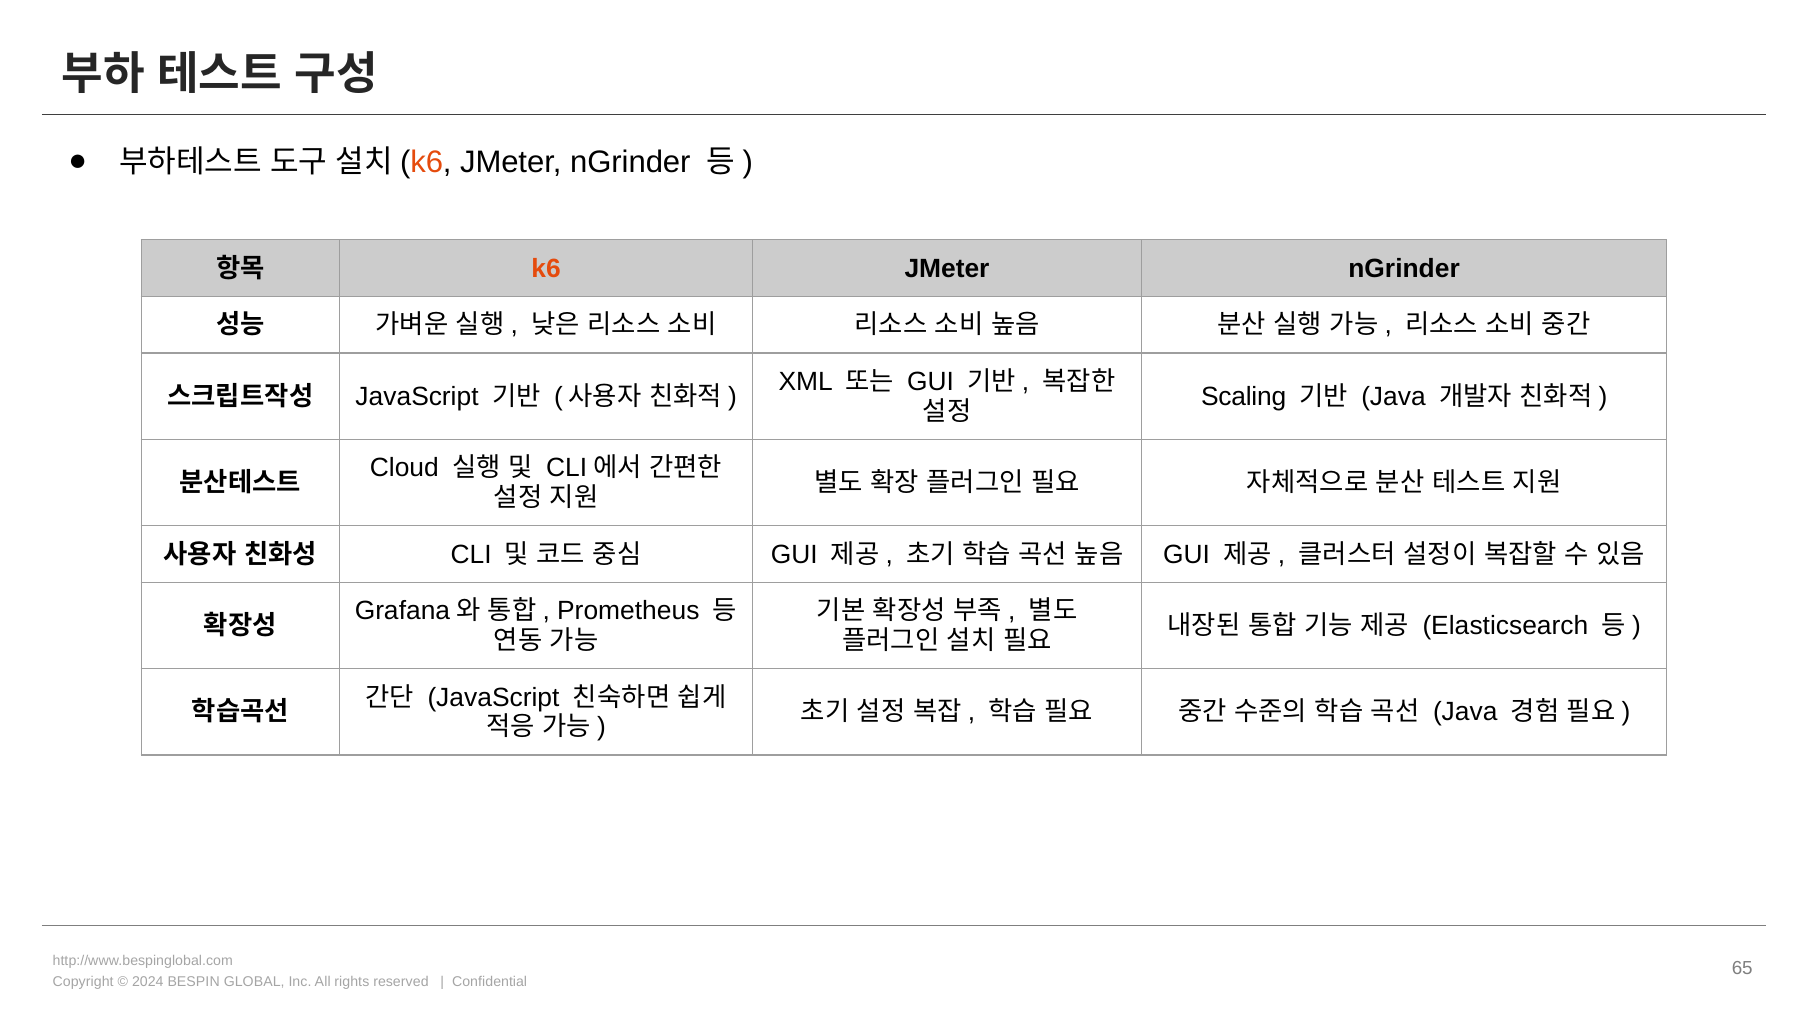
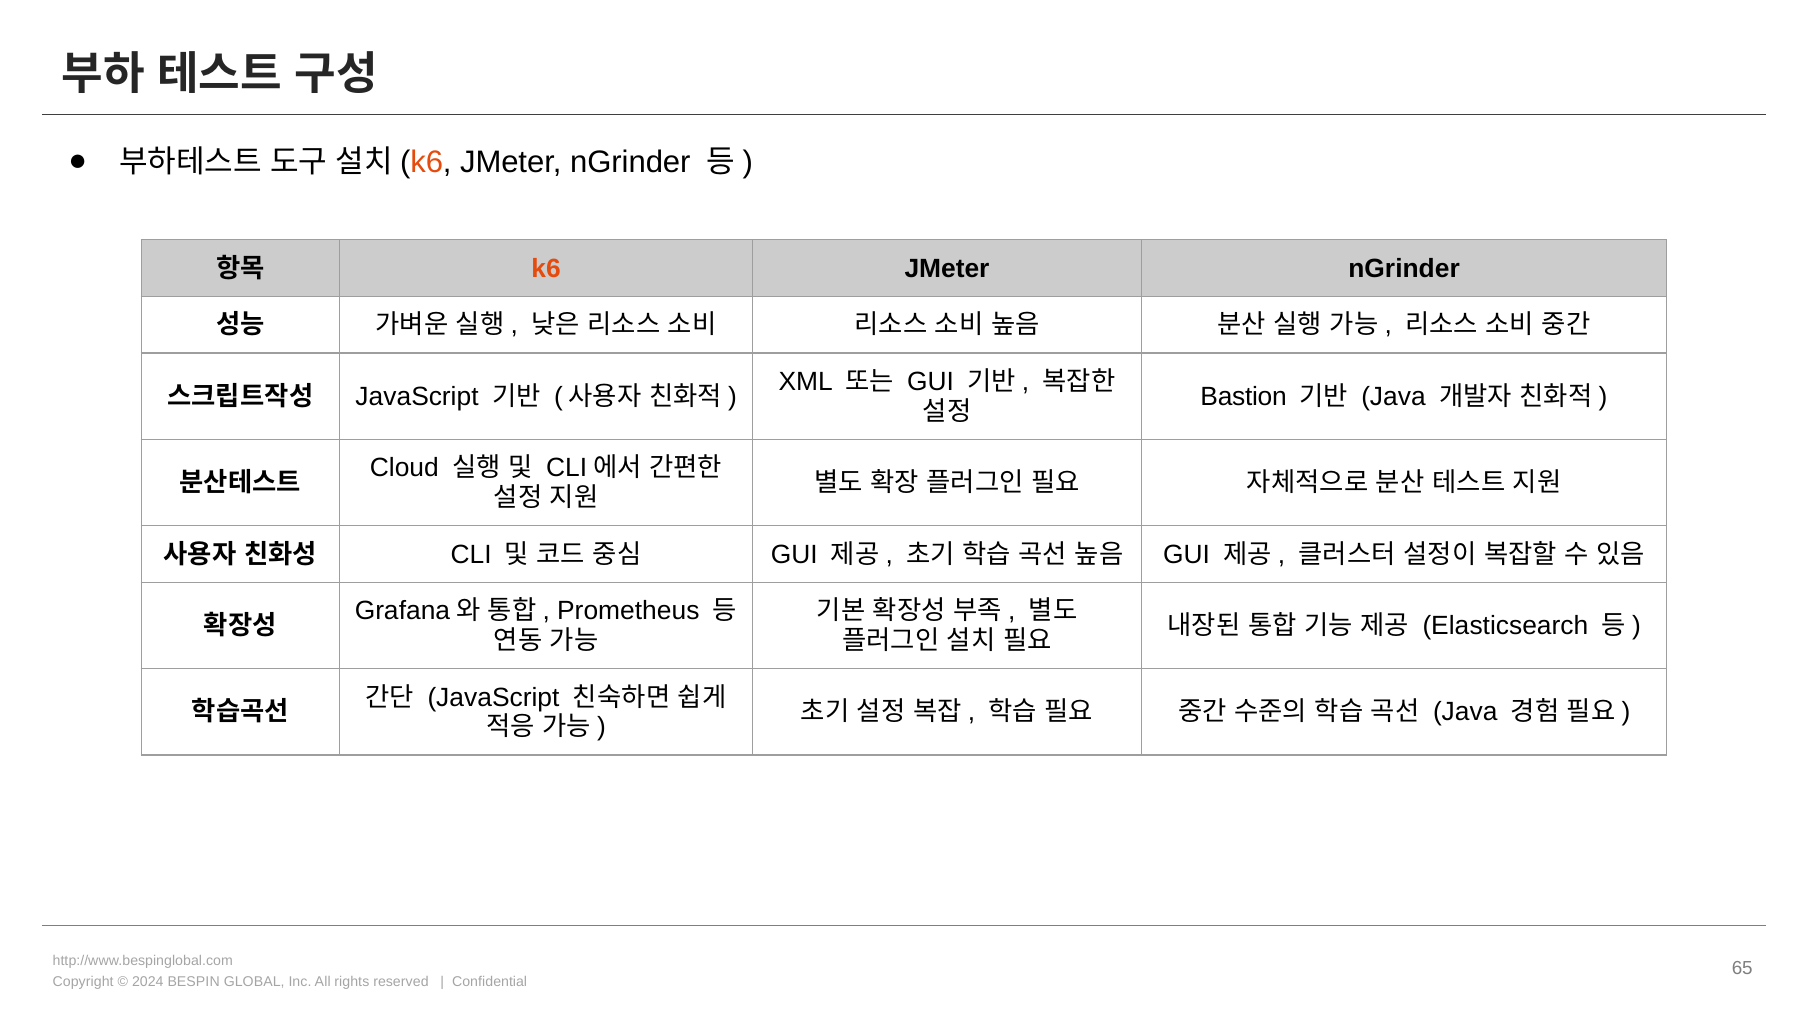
Scaling: Scaling -> Bastion (1244, 397)
